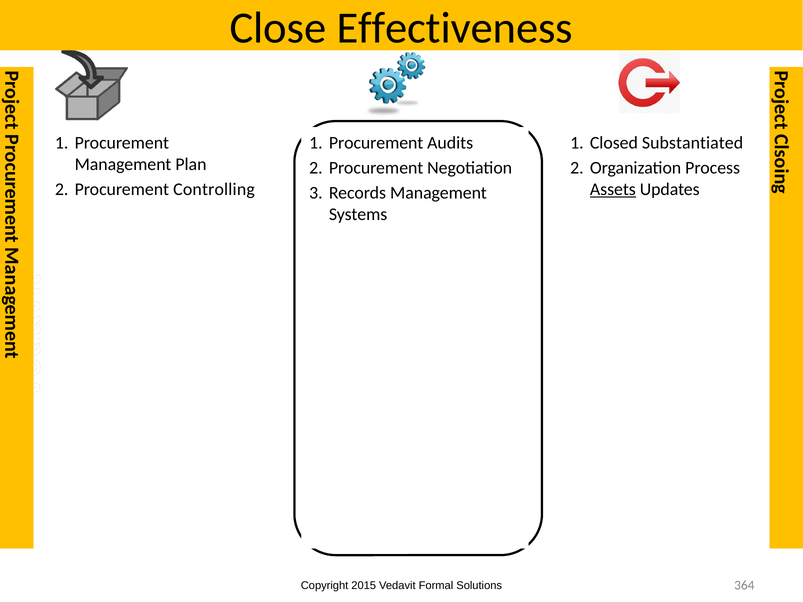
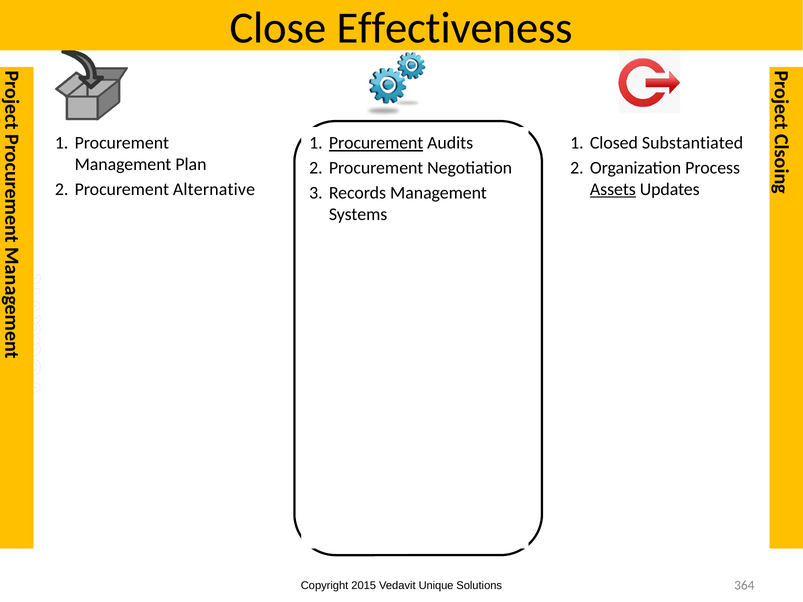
Procurement underline: none -> present (376, 143)
Controlling: Controlling -> Alternative (214, 189)
Formal: Formal -> Unique (436, 586)
